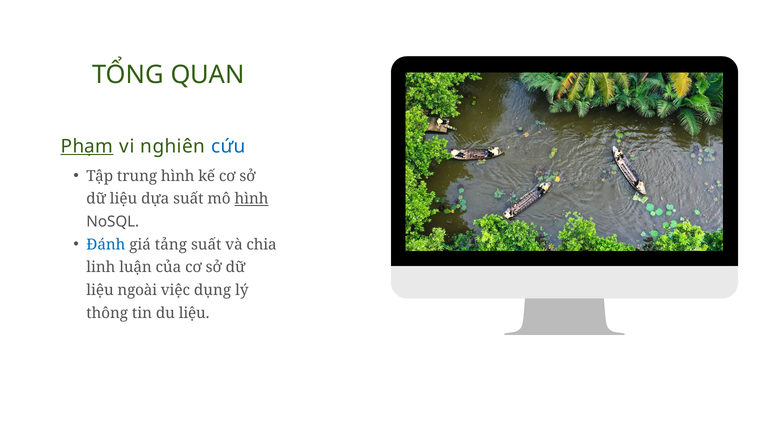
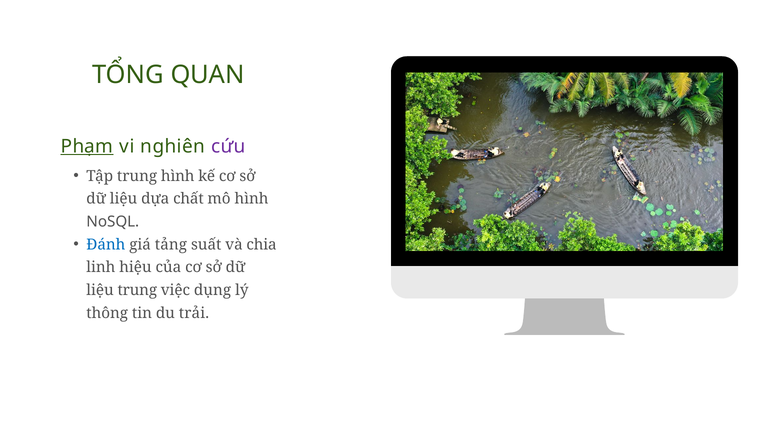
cứu colour: blue -> purple (228, 146)
dựa suất: suất -> chất (188, 199)
hình underline: present -> none (252, 199)
luận: luận -> hiệu (135, 267)
liệu ngoài: ngoài -> trung (137, 290)
du liệu: liệu -> trải (194, 313)
